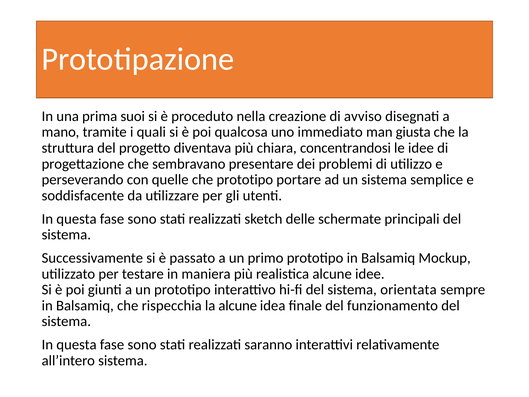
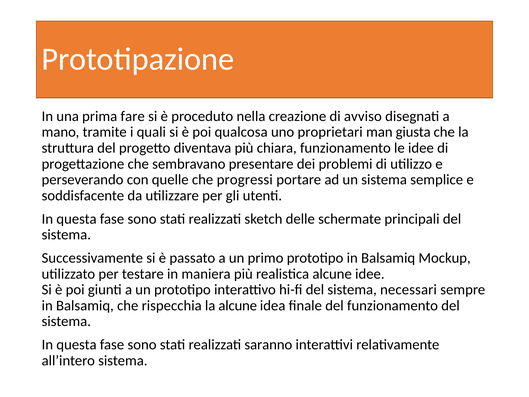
suoi: suoi -> fare (133, 116)
immediato: immediato -> proprietari (330, 132)
chiara concentrandosi: concentrandosi -> funzionamento (345, 148)
che prototipo: prototipo -> progressi (245, 180)
orientata: orientata -> necessari (408, 290)
